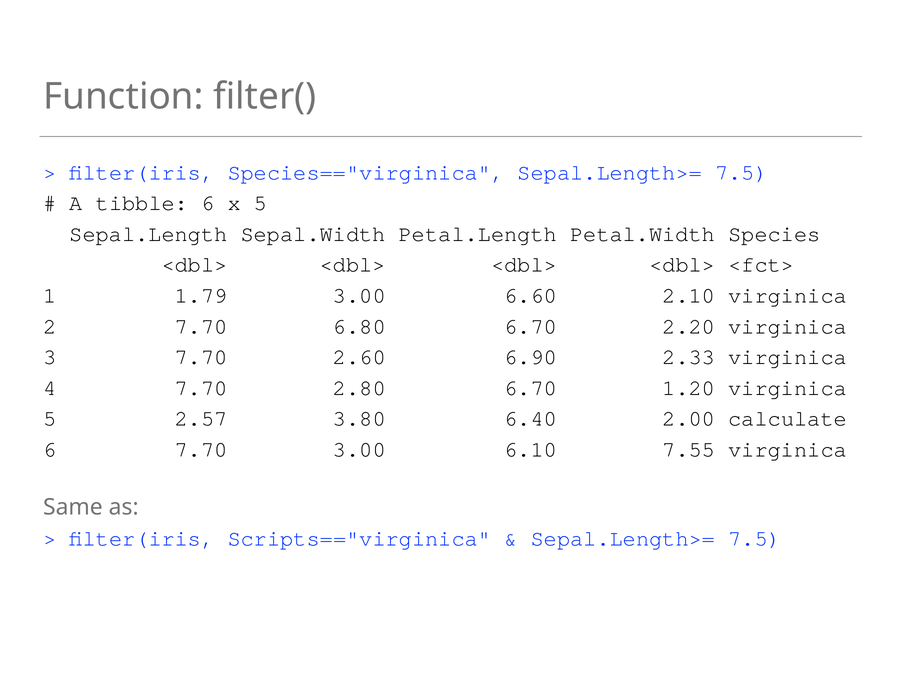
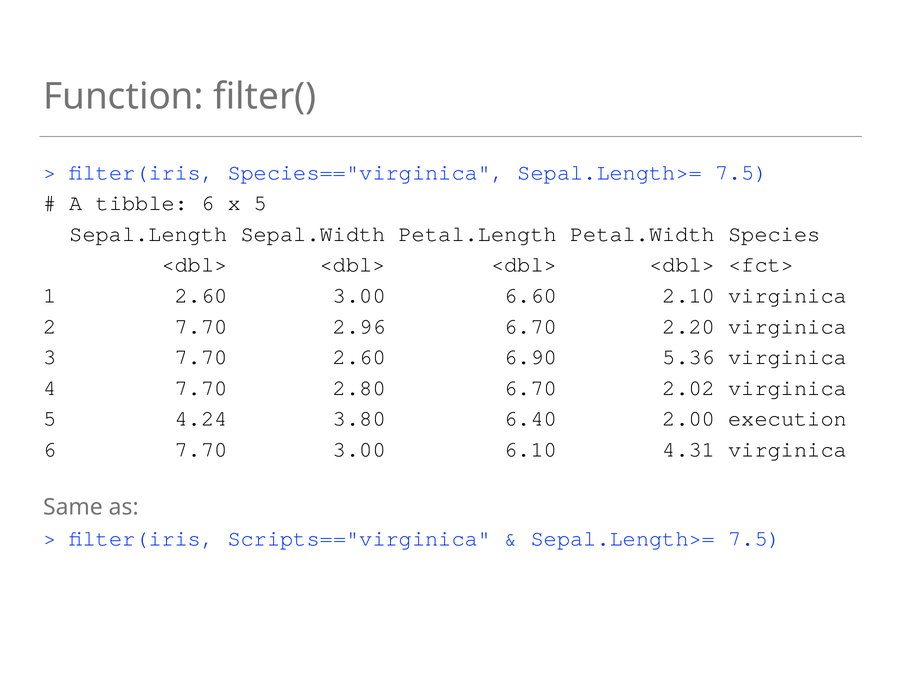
1 1.79: 1.79 -> 2.60 (201, 295)
6.80: 6.80 -> 2.96 (359, 326)
2.33: 2.33 -> 5.36 (689, 357)
1.20: 1.20 -> 2.02 (689, 388)
2.57: 2.57 -> 4.24 (201, 418)
calculate: calculate -> execution (788, 418)
7.55: 7.55 -> 4.31 (689, 449)
